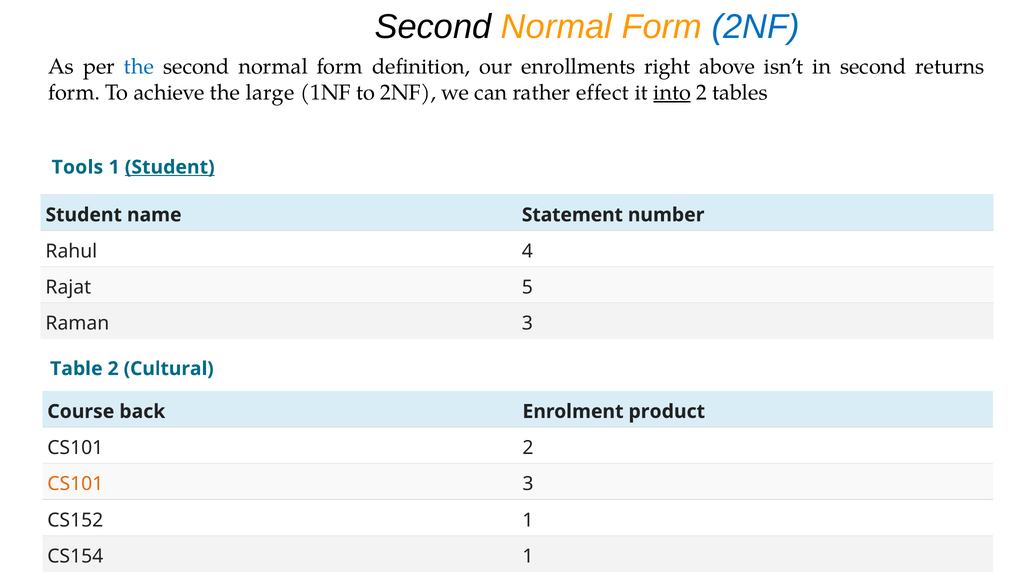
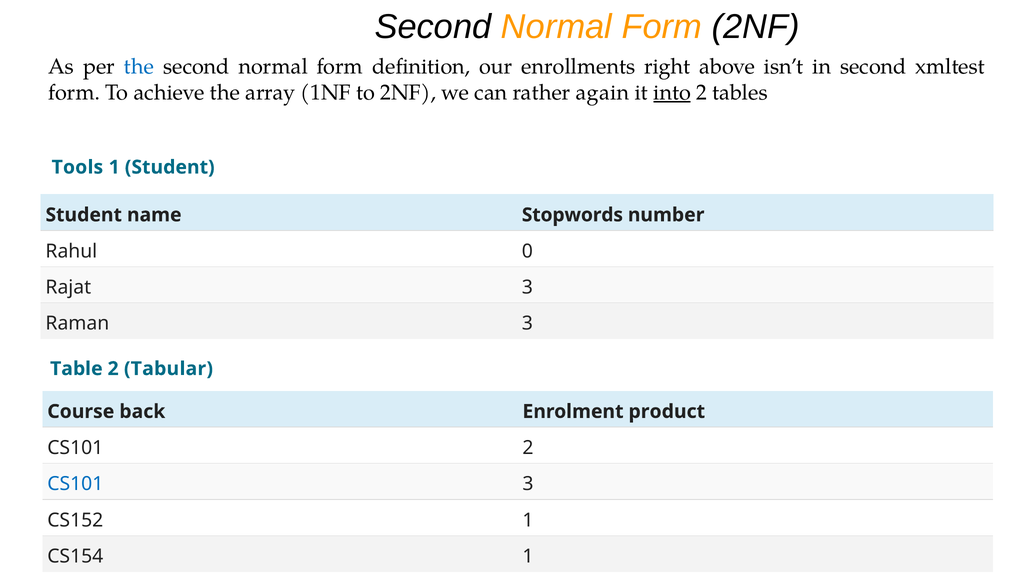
2NF colour: blue -> black (756, 27)
returns: returns -> xmltest (950, 67)
large: large -> array (270, 93)
effect: effect -> again (603, 93)
Student underline: present -> none (170, 167)
Statement: Statement -> Stopwords (572, 215)
4: 4 -> 0 (527, 251)
Rajat 5: 5 -> 3 (527, 287)
Cultural: Cultural -> Tabular (168, 368)
CS101 colour: orange -> blue (75, 484)
